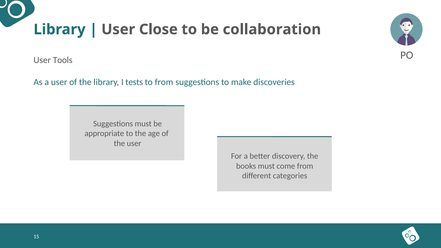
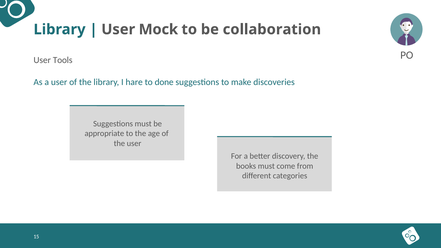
Close: Close -> Mock (158, 29)
tests: tests -> hare (134, 82)
to from: from -> done (164, 82)
